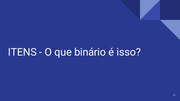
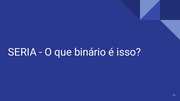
ITENS: ITENS -> SERIA (22, 52)
